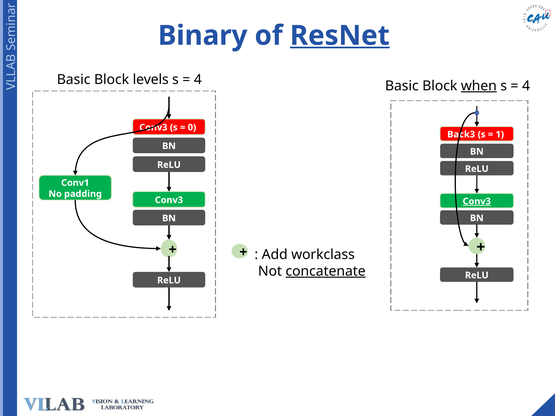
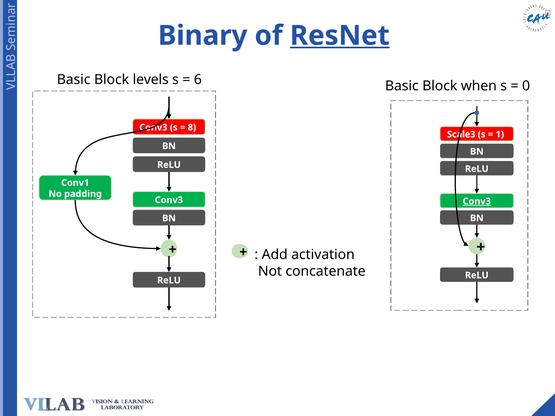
4: 4 -> 6 (198, 80)
when underline: present -> none (479, 86)
4: 4 -> 0 (526, 86)
0: 0 -> 8 (192, 128)
Back3: Back3 -> Scale3 (461, 134)
workclass: workclass -> activation (323, 255)
concatenate underline: present -> none (326, 271)
